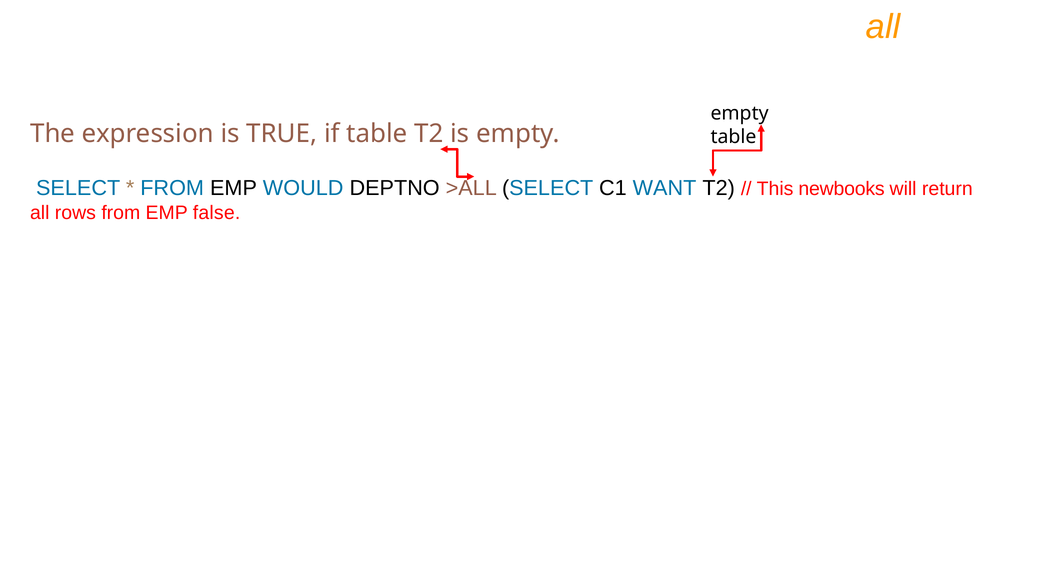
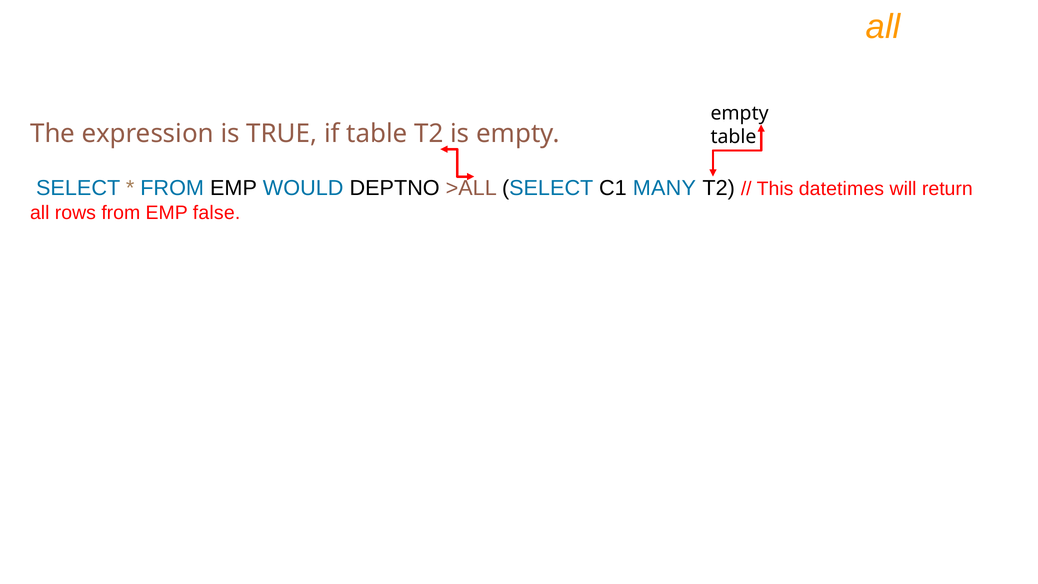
WANT: WANT -> MANY (664, 188)
newbooks: newbooks -> datetimes (841, 189)
